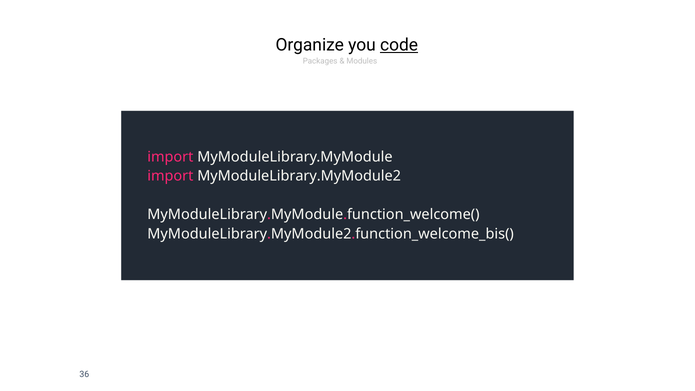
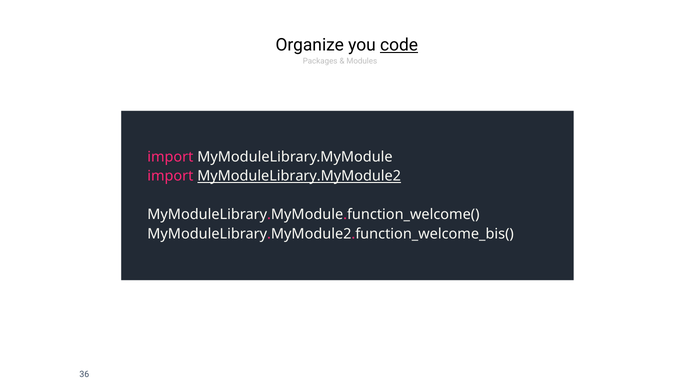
MyModuleLibrary.MyModule2 underline: none -> present (299, 176)
